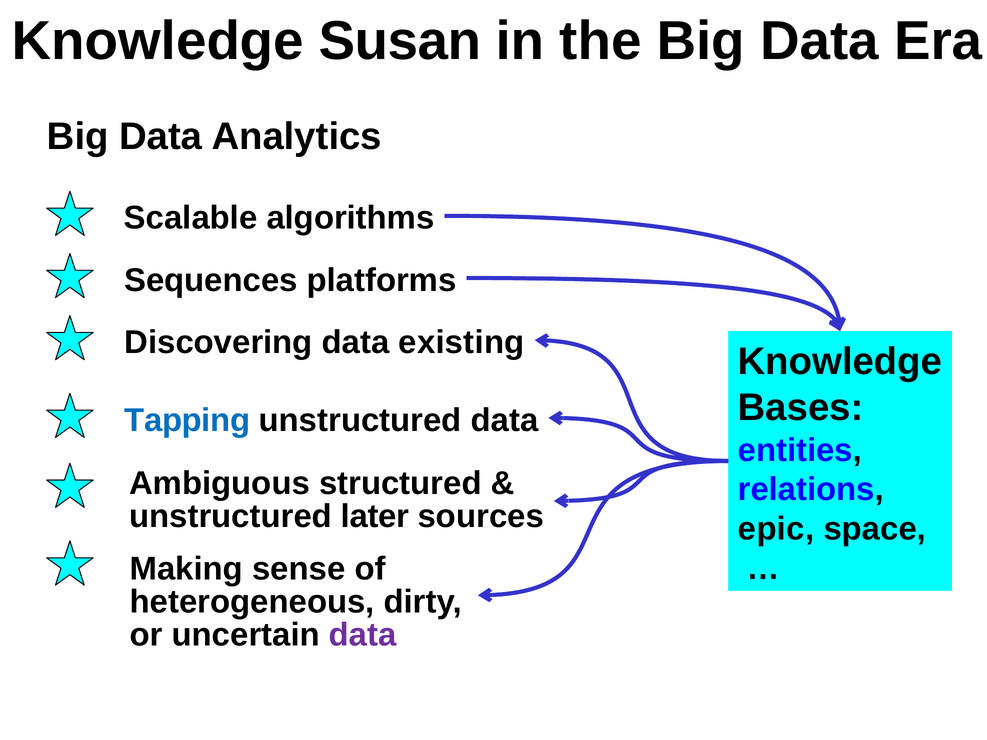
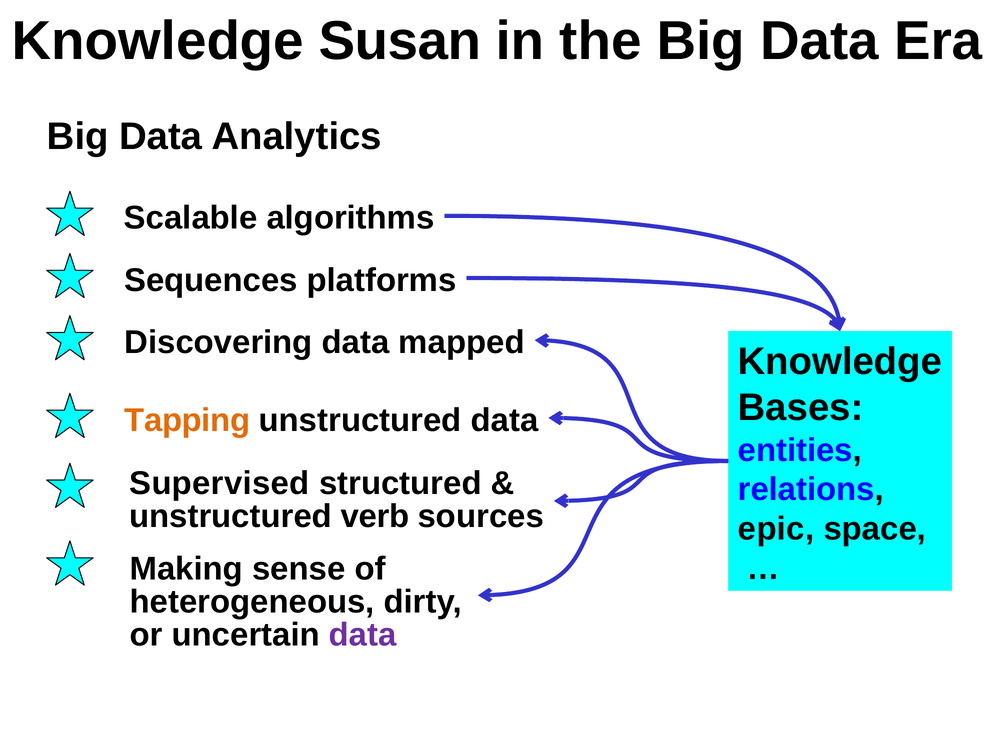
existing: existing -> mapped (462, 343)
Tapping colour: blue -> orange (187, 420)
Ambiguous: Ambiguous -> Supervised (219, 484)
later: later -> verb (375, 517)
